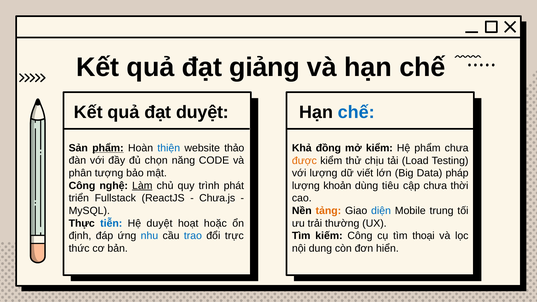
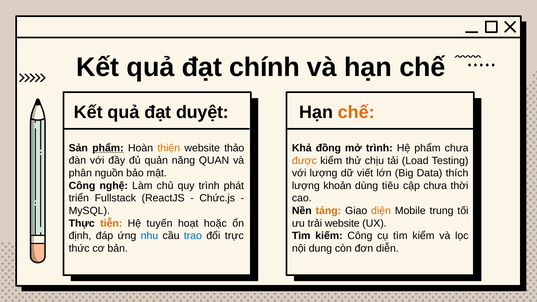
giảng: giảng -> chính (265, 67)
chế colour: blue -> orange (356, 112)
thiện colour: blue -> orange (169, 148)
mở kiểm: kiểm -> trình (379, 148)
chọn: chọn -> quản (156, 161)
CODE: CODE -> QUAN (214, 161)
tượng: tượng -> nguồn (109, 173)
pháp: pháp -> thích (457, 173)
Làm underline: present -> none (142, 186)
Chưa.js: Chưa.js -> Chức.js (217, 198)
diện colour: blue -> orange (381, 211)
tiễn colour: blue -> orange (111, 223)
Hệ duyệt: duyệt -> tuyến (160, 223)
trải thường: thường -> website (342, 223)
tìm thoại: thoại -> kiểm (423, 236)
hiển: hiển -> diễn (387, 248)
